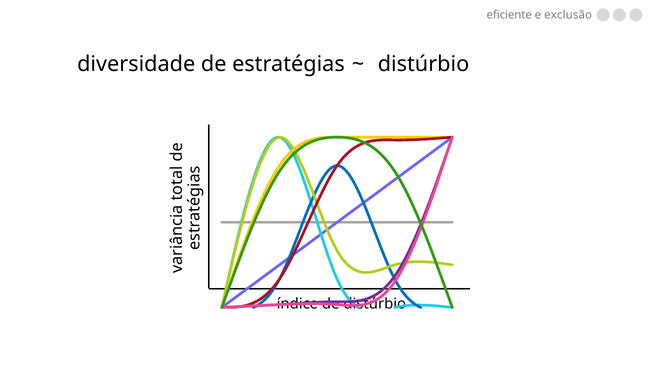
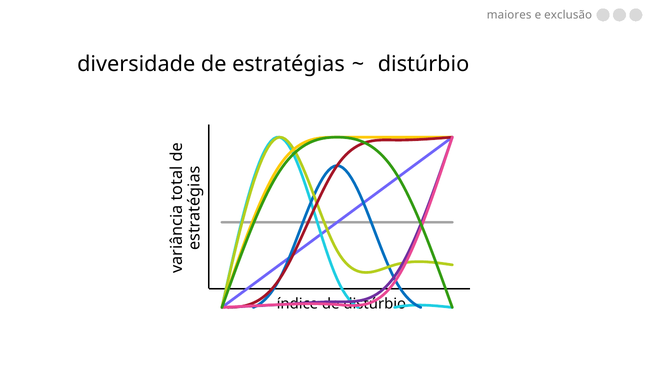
eficiente: eficiente -> maiores (509, 15)
